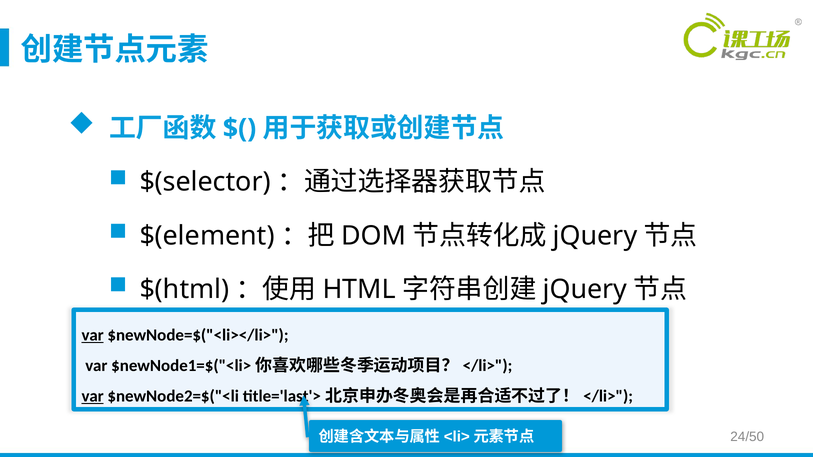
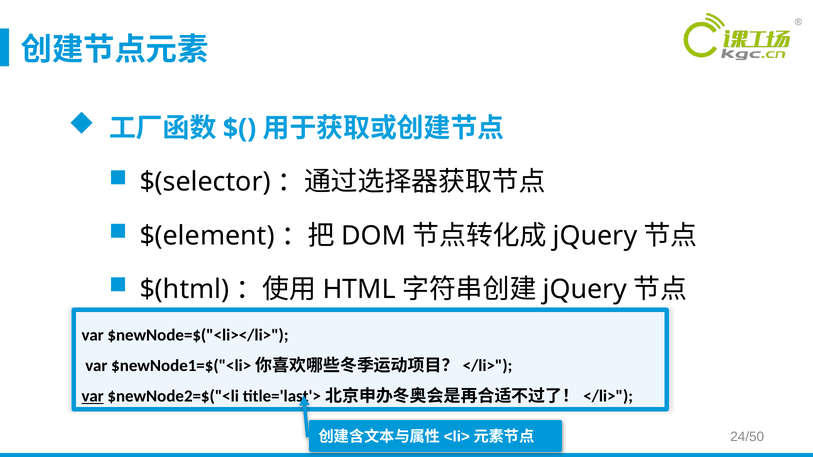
var underline: present -> none (93, 335)
